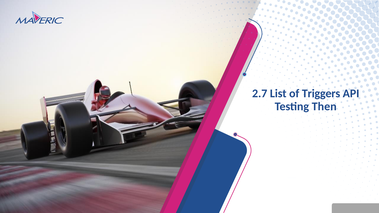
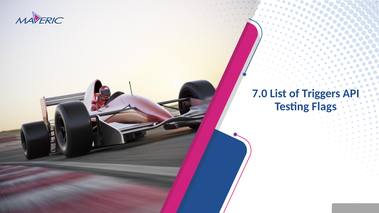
2.7: 2.7 -> 7.0 (260, 94)
Then: Then -> Flags (324, 106)
